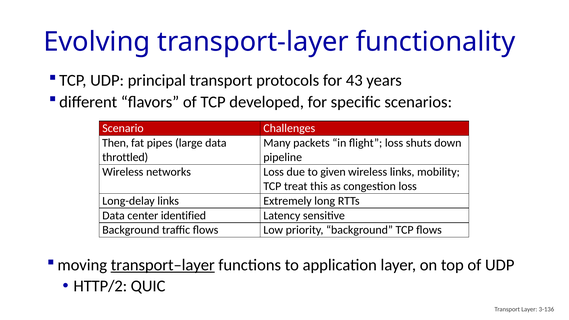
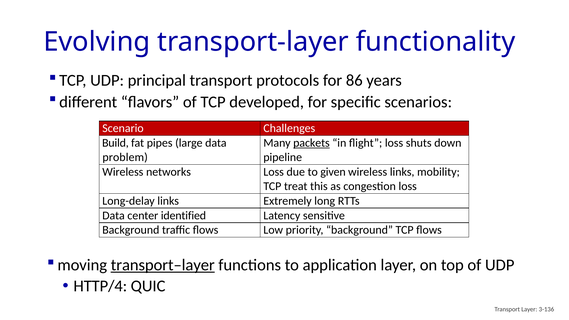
43: 43 -> 86 (354, 80)
Then: Then -> Build (115, 143)
packets underline: none -> present (311, 143)
throttled: throttled -> problem (125, 157)
HTTP/2: HTTP/2 -> HTTP/4 (100, 286)
